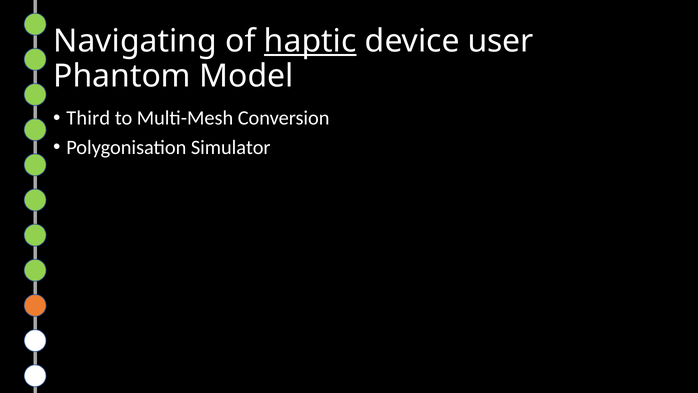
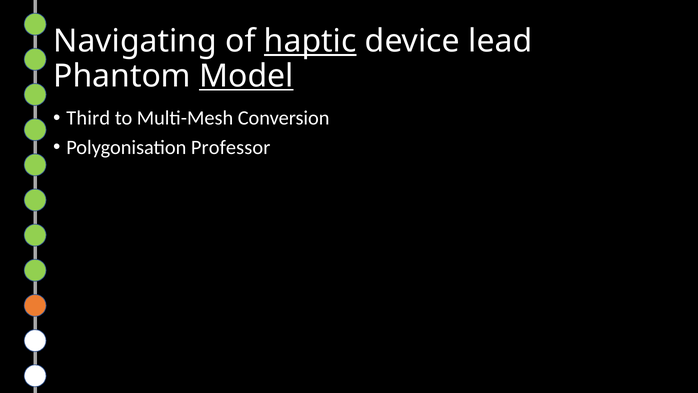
user: user -> lead (500, 41)
Model underline: none -> present (246, 76)
Simulator: Simulator -> Professor (231, 147)
